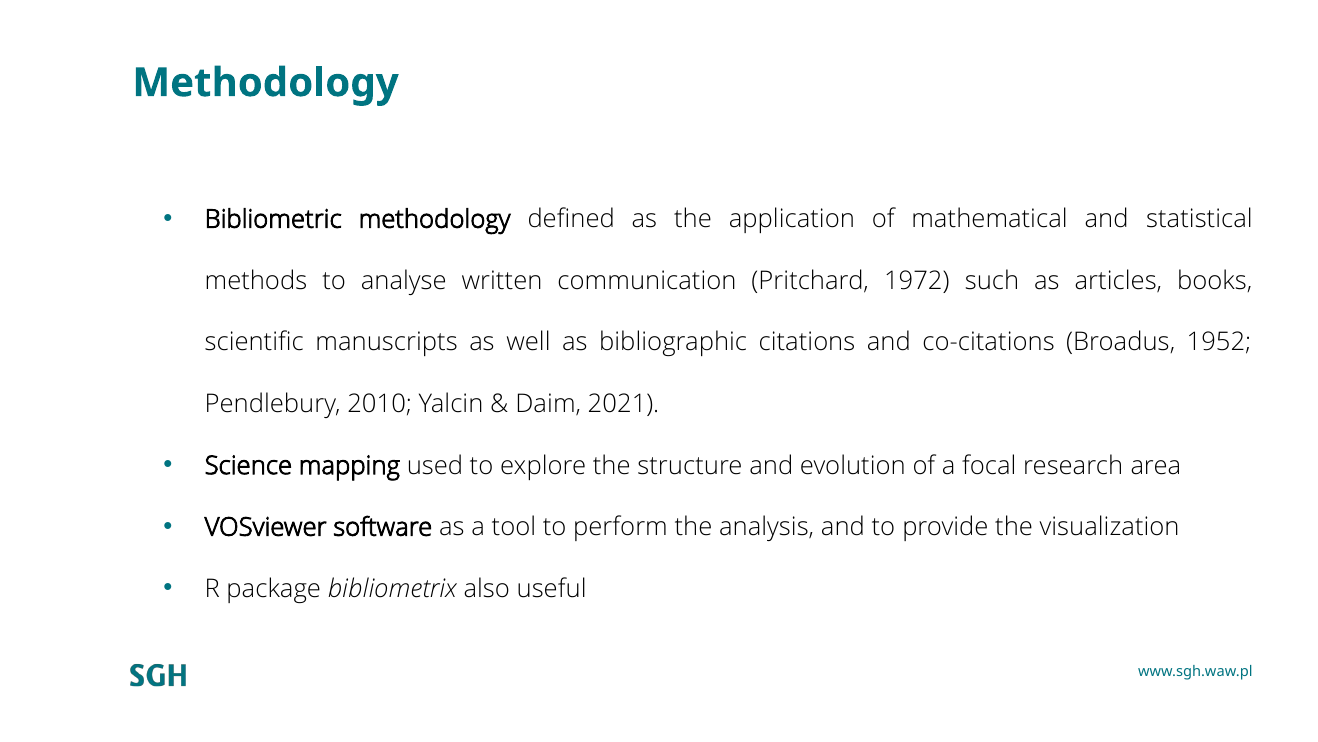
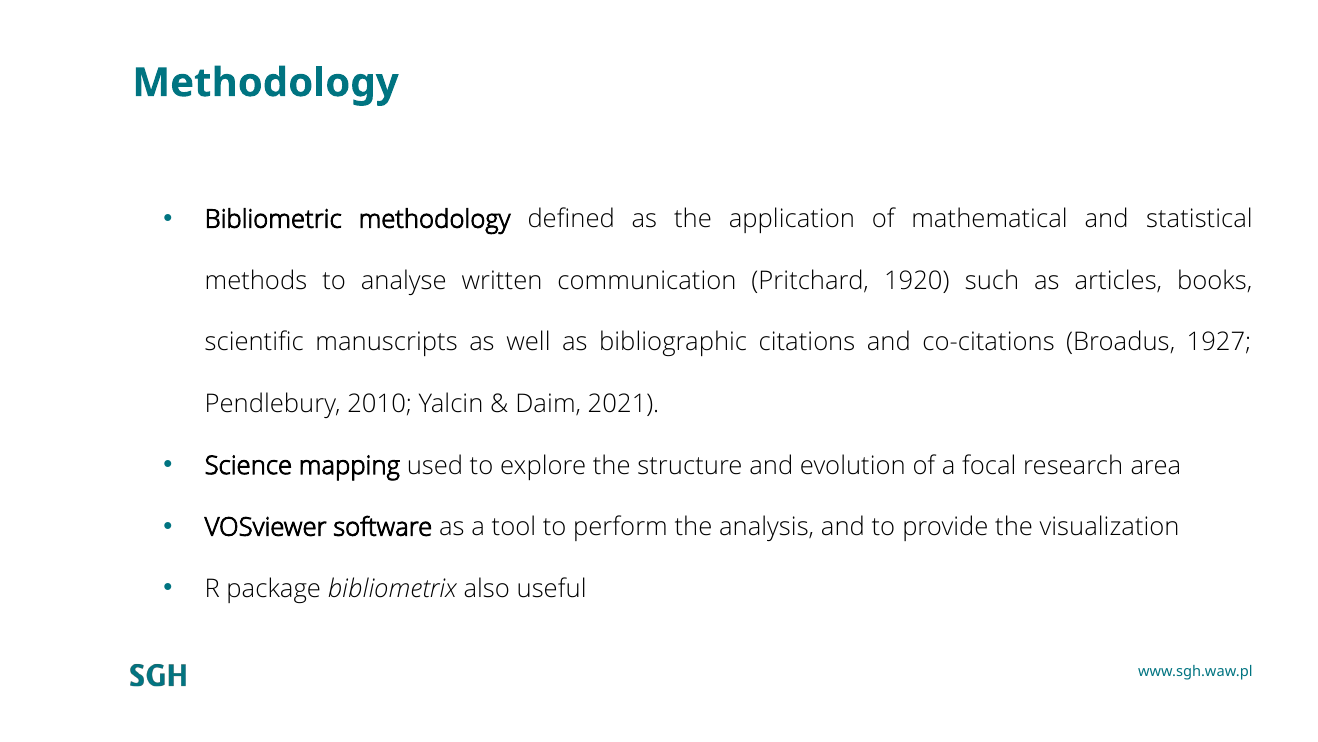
1972: 1972 -> 1920 (917, 281)
1952: 1952 -> 1927 (1219, 342)
